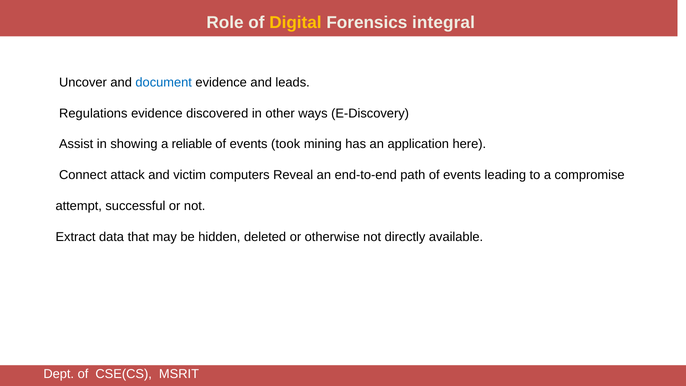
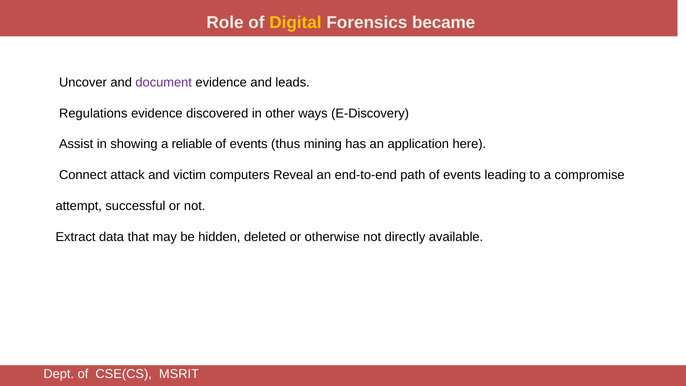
integral: integral -> became (444, 23)
document colour: blue -> purple (164, 82)
took: took -> thus (286, 144)
